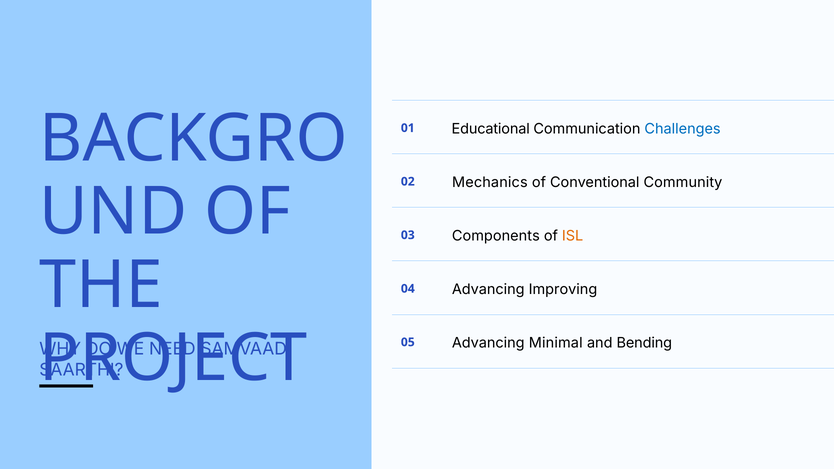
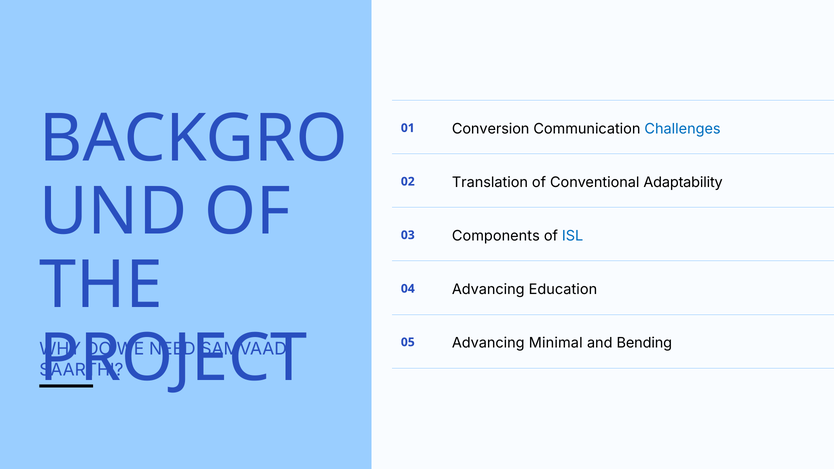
Educational: Educational -> Conversion (491, 129)
Mechanics: Mechanics -> Translation (490, 183)
Community: Community -> Adaptability (683, 183)
ISL colour: orange -> blue (573, 236)
Improving: Improving -> Education (563, 290)
